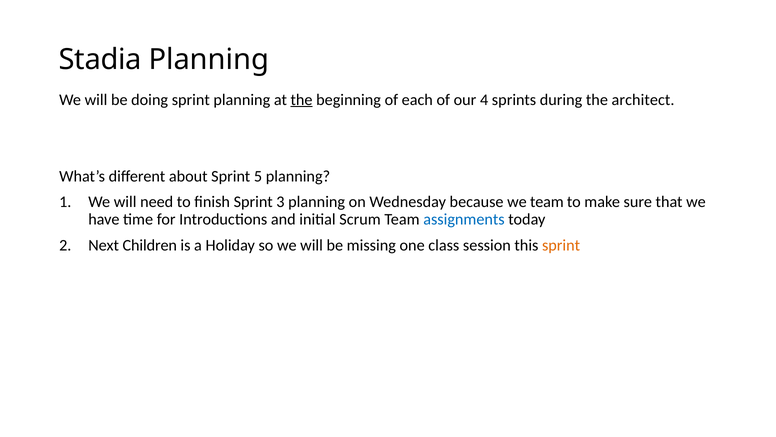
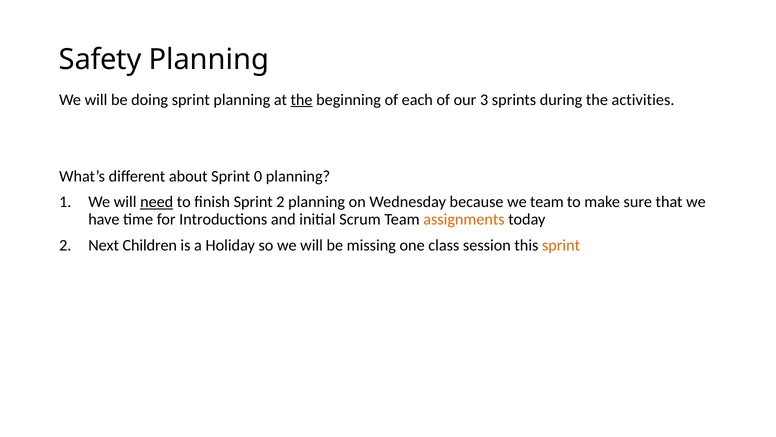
Stadia: Stadia -> Safety (100, 59)
4: 4 -> 3 (484, 100)
architect: architect -> activities (643, 100)
5: 5 -> 0 (258, 176)
need underline: none -> present (157, 202)
Sprint 3: 3 -> 2 (280, 202)
assignments colour: blue -> orange (464, 219)
